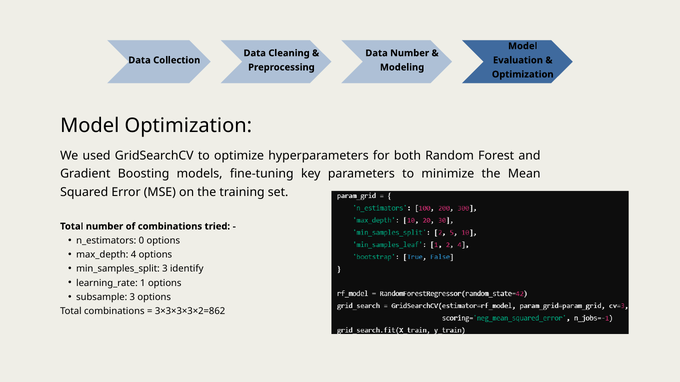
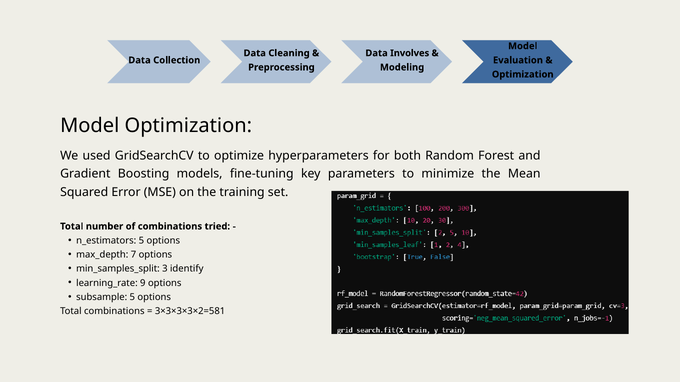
Data Number: Number -> Involves (410, 53)
n_estimators 0: 0 -> 5 (141, 241)
4: 4 -> 7 (133, 255)
1: 1 -> 9 (143, 283)
subsample 3: 3 -> 5 (132, 297)
3×3×3×3×2=862: 3×3×3×3×2=862 -> 3×3×3×3×2=581 (190, 312)
